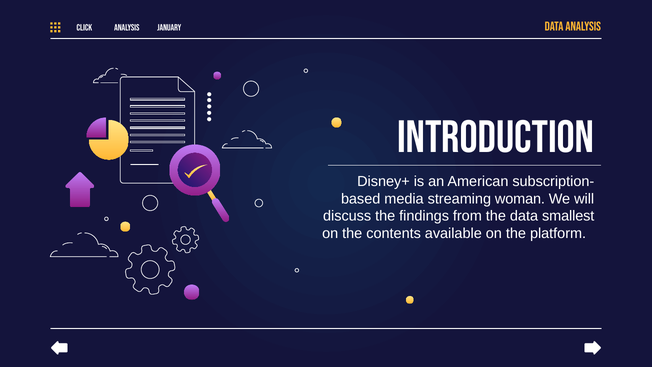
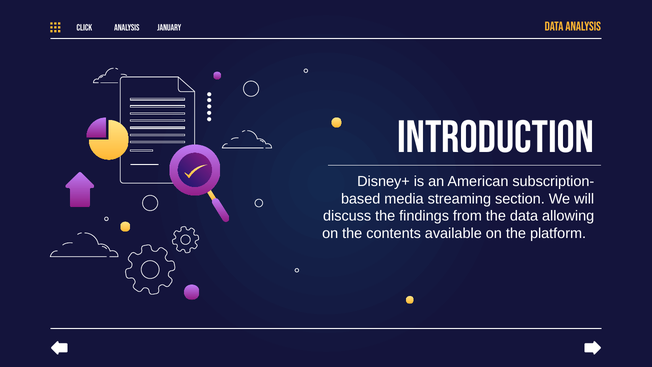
woman: woman -> section (520, 199)
smallest: smallest -> allowing (568, 216)
